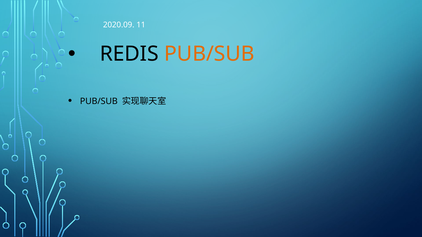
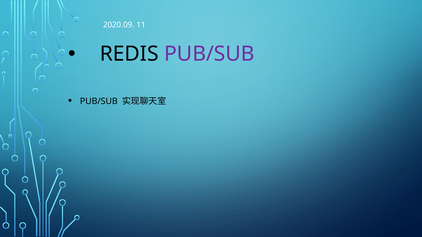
PUB/SUB colour: orange -> purple (209, 54)
